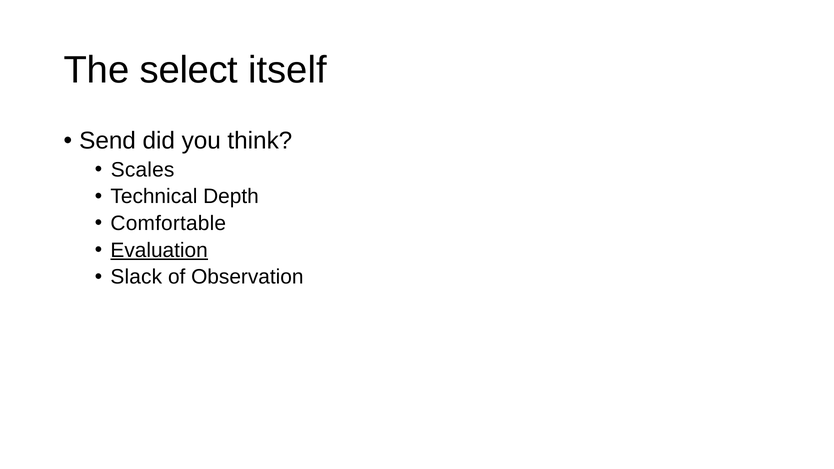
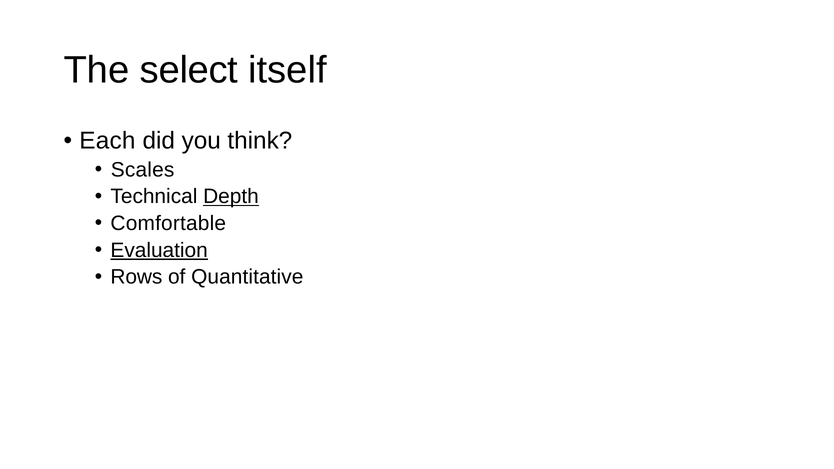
Send: Send -> Each (107, 141)
Depth underline: none -> present (231, 197)
Slack: Slack -> Rows (136, 277)
Observation: Observation -> Quantitative (247, 277)
